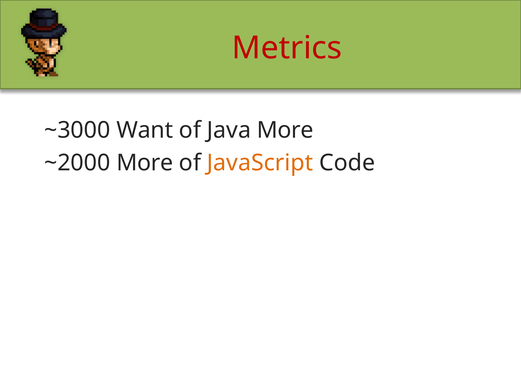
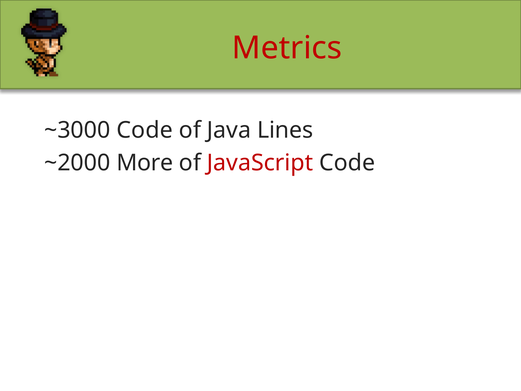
~3000 Want: Want -> Code (145, 130)
Java More: More -> Lines (285, 130)
JavaScript colour: orange -> red (260, 163)
